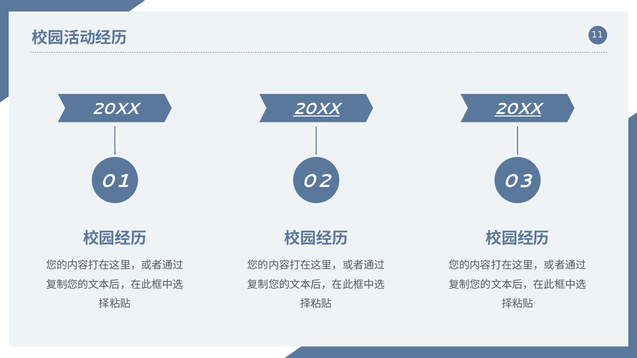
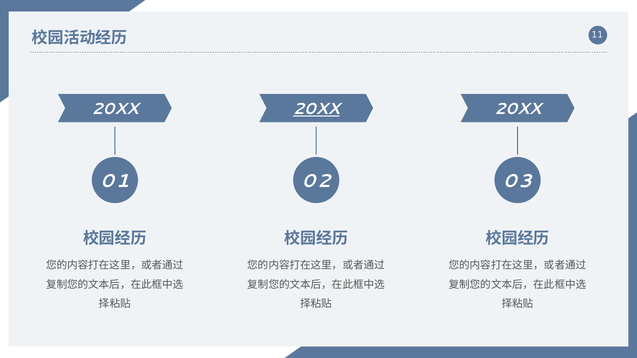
20XX underline: present -> none (518, 109)
